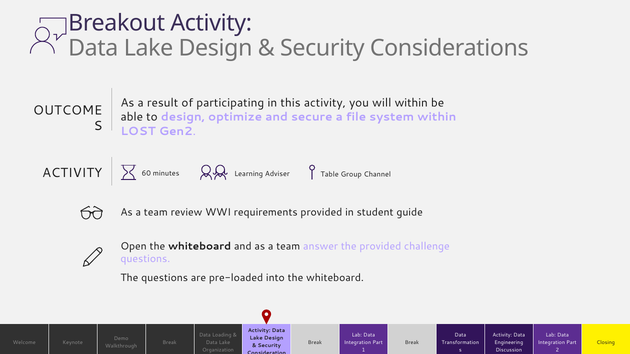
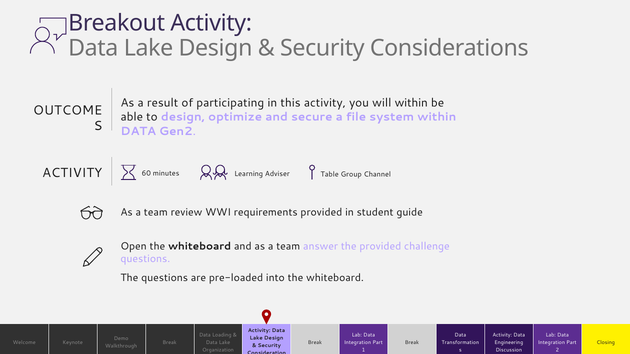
LOST: LOST -> DATA (138, 131)
